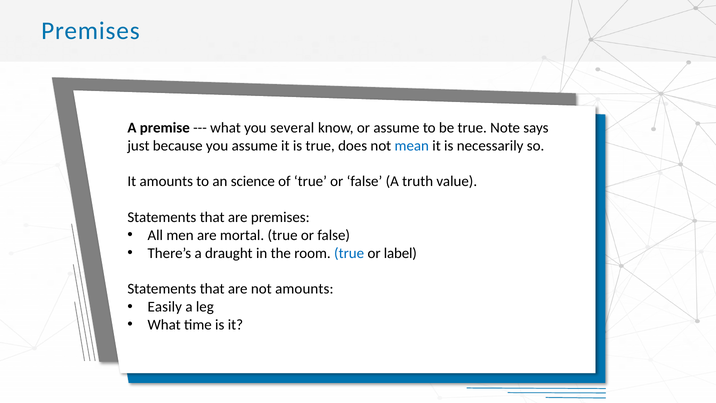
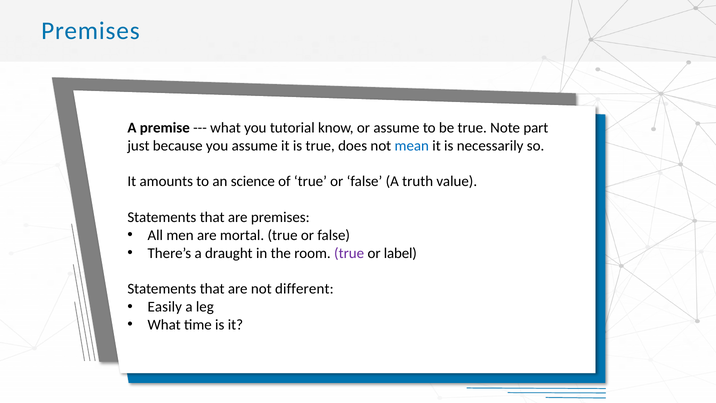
several: several -> tutorial (292, 128)
says: says -> part (536, 128)
true colour: blue -> purple (349, 253)
not amounts: amounts -> different (304, 289)
